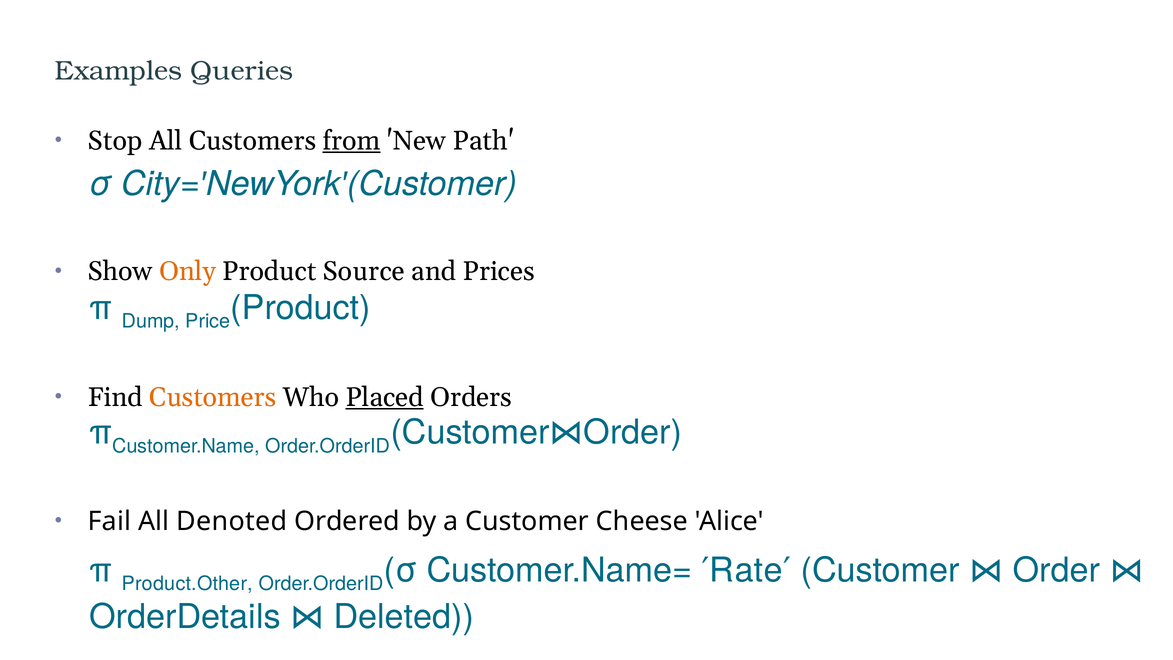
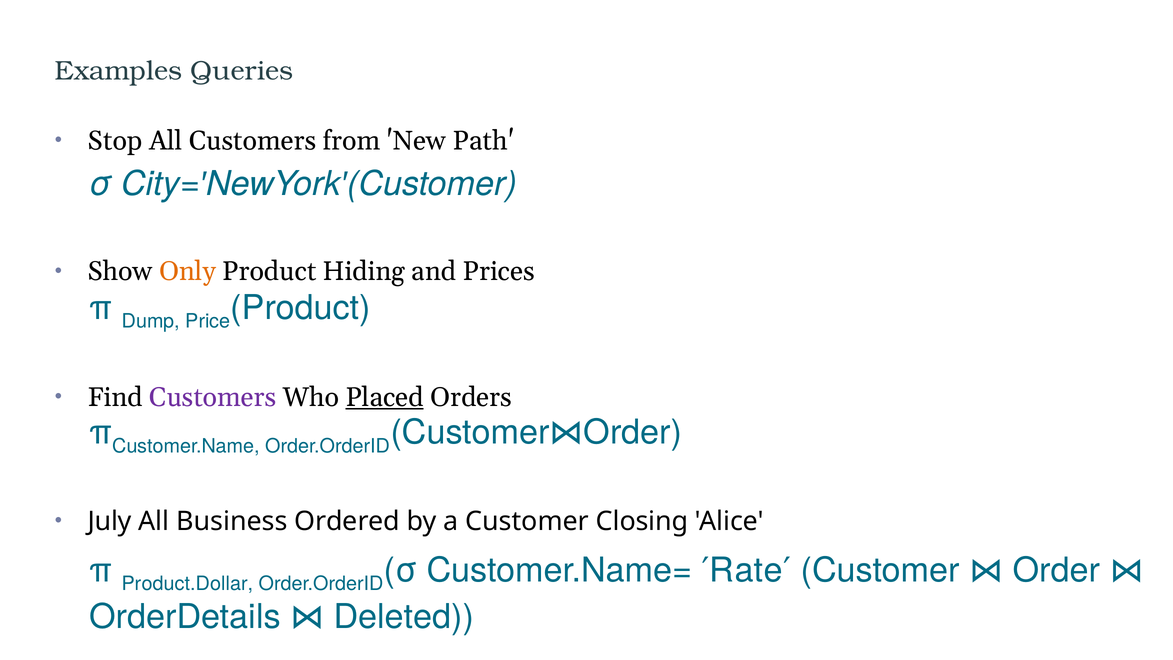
from underline: present -> none (352, 141)
Source: Source -> Hiding (364, 272)
Customers colour: orange -> purple (213, 397)
Fail: Fail -> July (110, 521)
Denoted: Denoted -> Business (232, 521)
Cheese: Cheese -> Closing (642, 521)
Product.Other: Product.Other -> Product.Dollar (187, 584)
